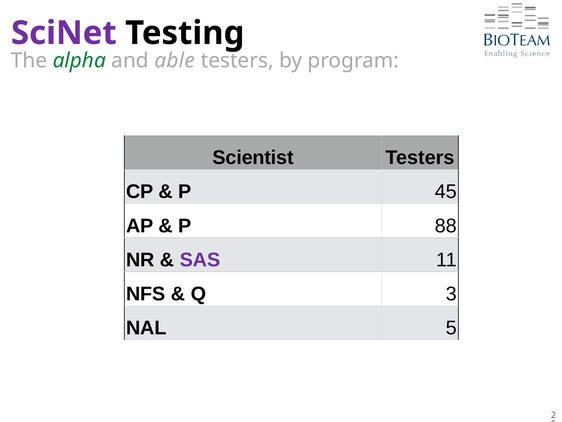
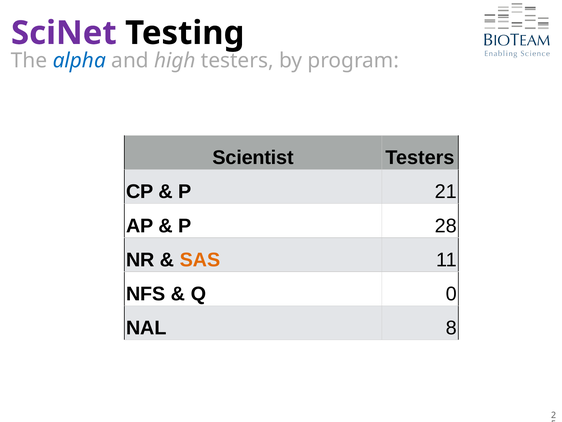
alpha colour: green -> blue (79, 61)
able: able -> high (175, 61)
45: 45 -> 21 (446, 192)
88: 88 -> 28 (446, 226)
SAS colour: purple -> orange (200, 260)
3: 3 -> 0 (451, 294)
NAL 5: 5 -> 8 (451, 328)
